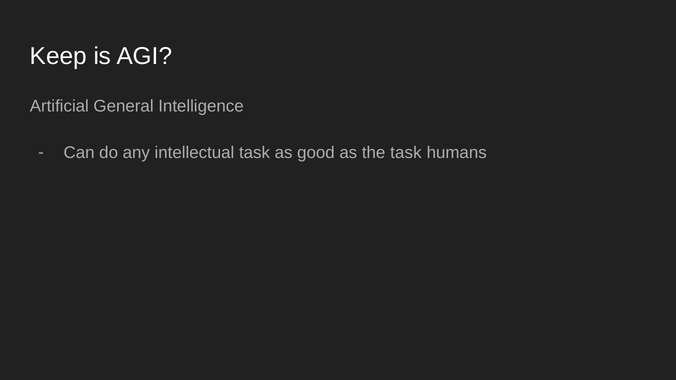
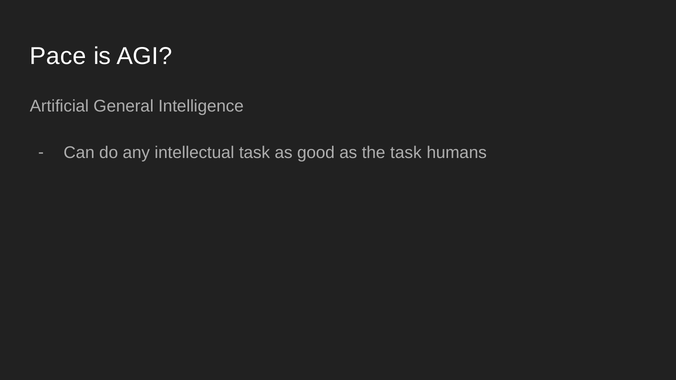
Keep: Keep -> Pace (58, 56)
